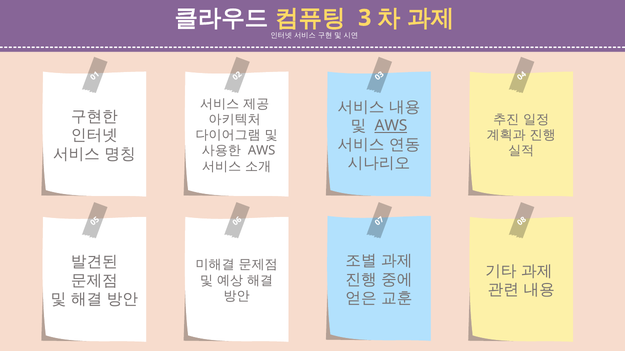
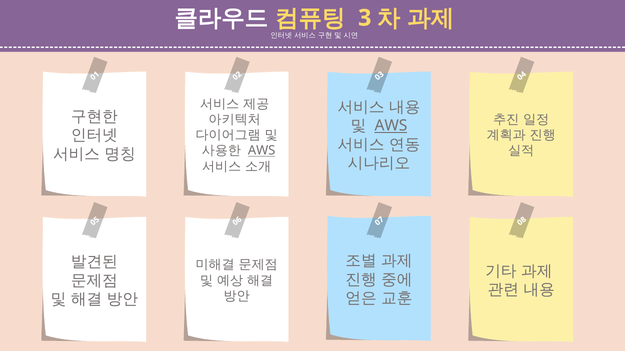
AWS underline: none -> present (262, 151)
